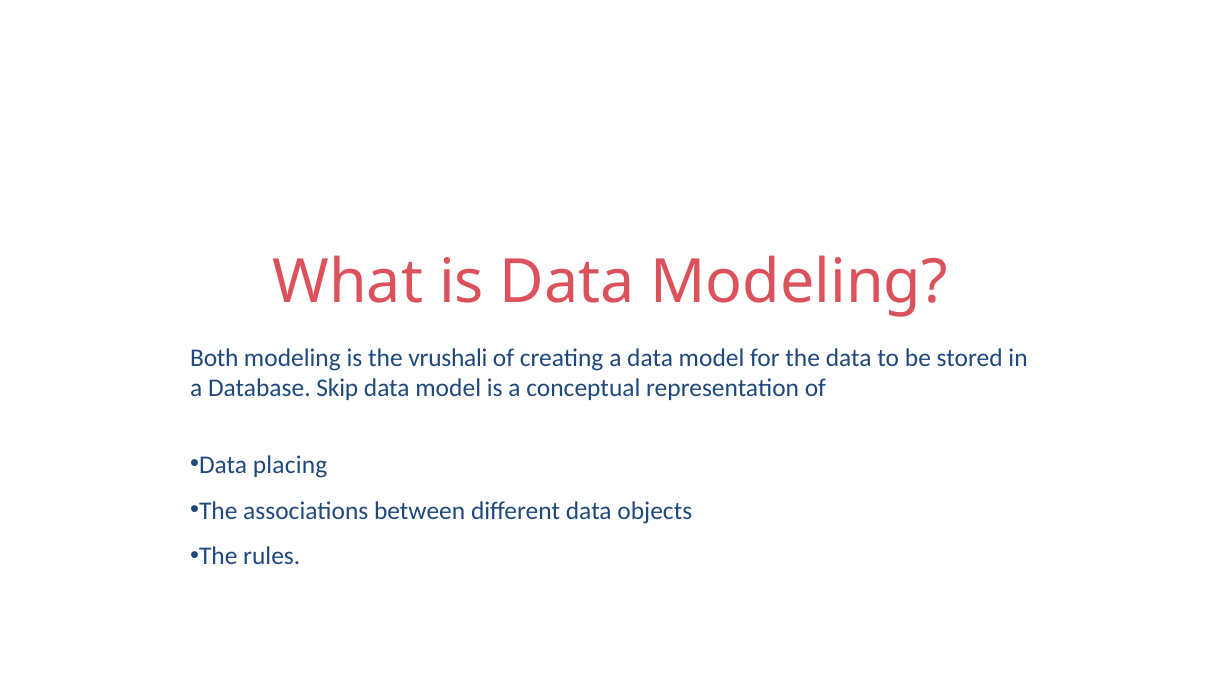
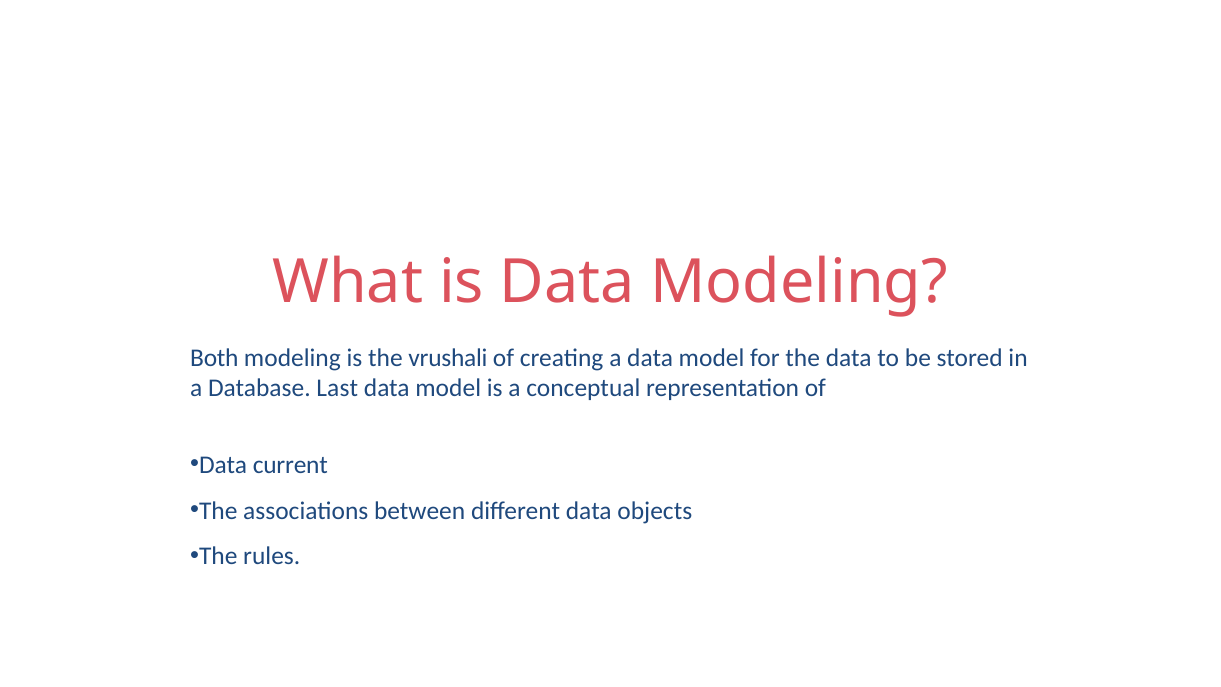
Skip: Skip -> Last (337, 388)
placing: placing -> current (290, 465)
